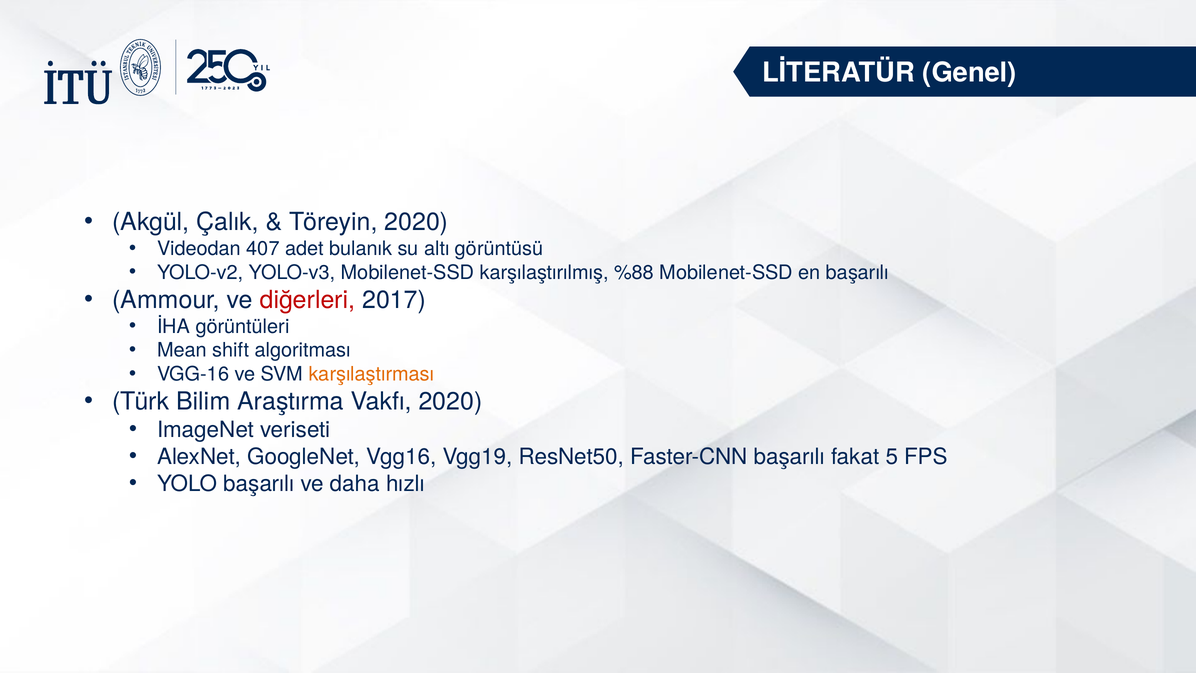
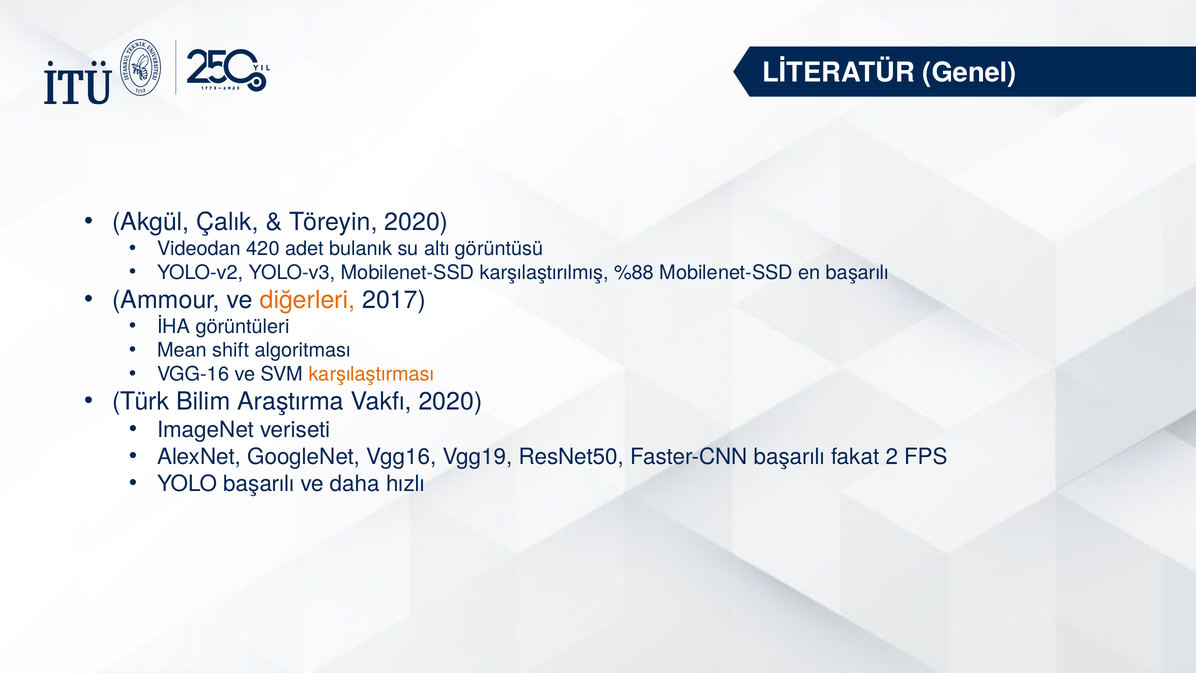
407: 407 -> 420 (263, 249)
diğerleri colour: red -> orange (307, 300)
5: 5 -> 2 (892, 457)
